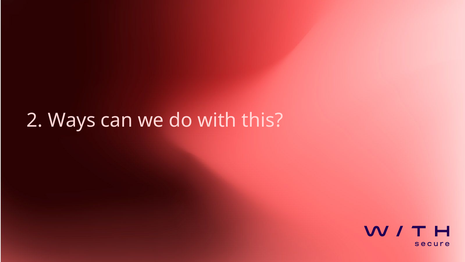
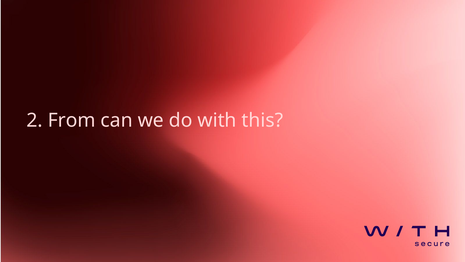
Ways: Ways -> From (72, 120)
